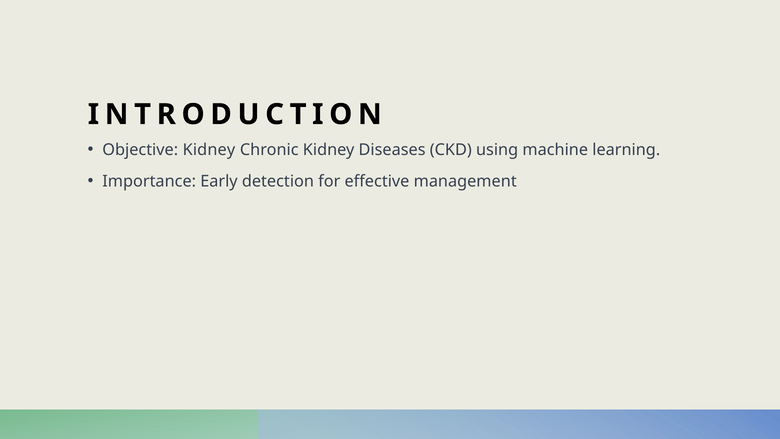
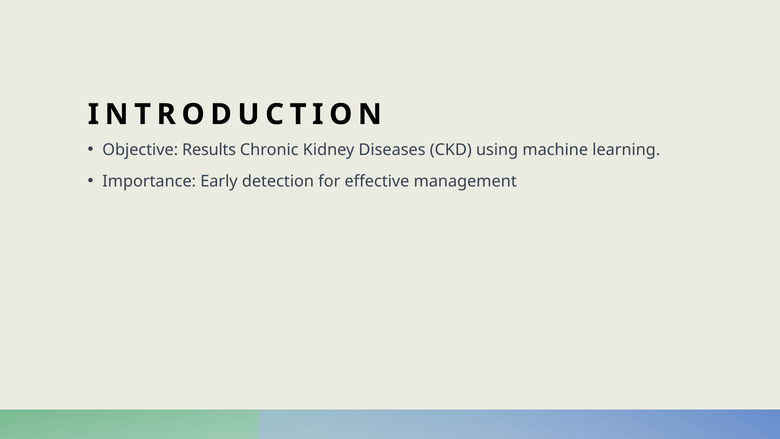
Objective Kidney: Kidney -> Results (209, 150)
